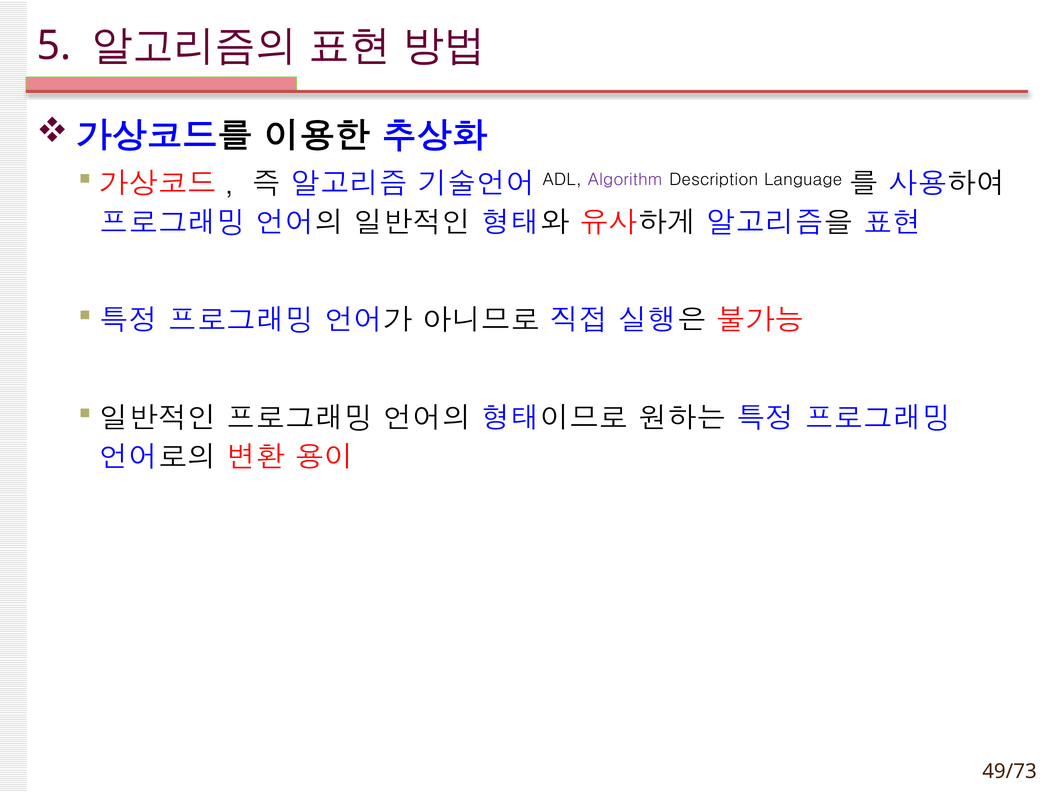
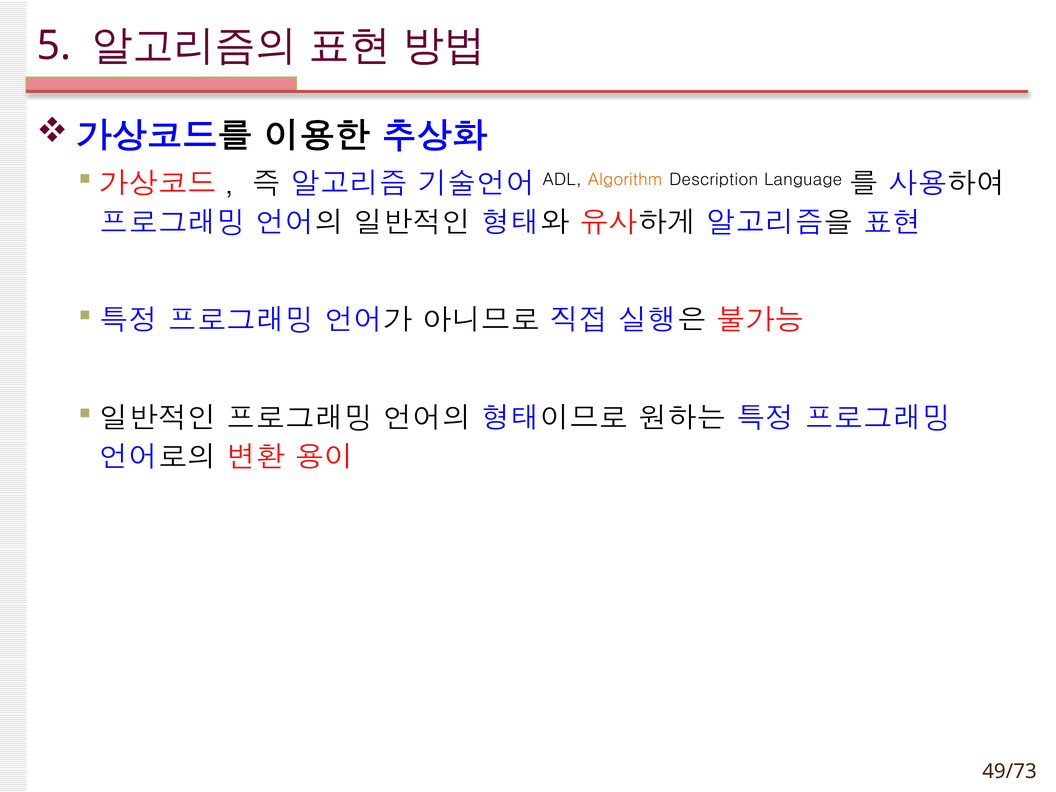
Algorithm colour: purple -> orange (626, 179)
